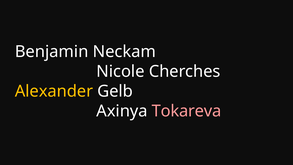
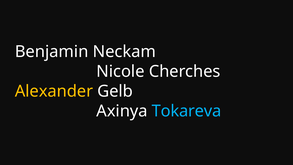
Tokareva colour: pink -> light blue (187, 111)
